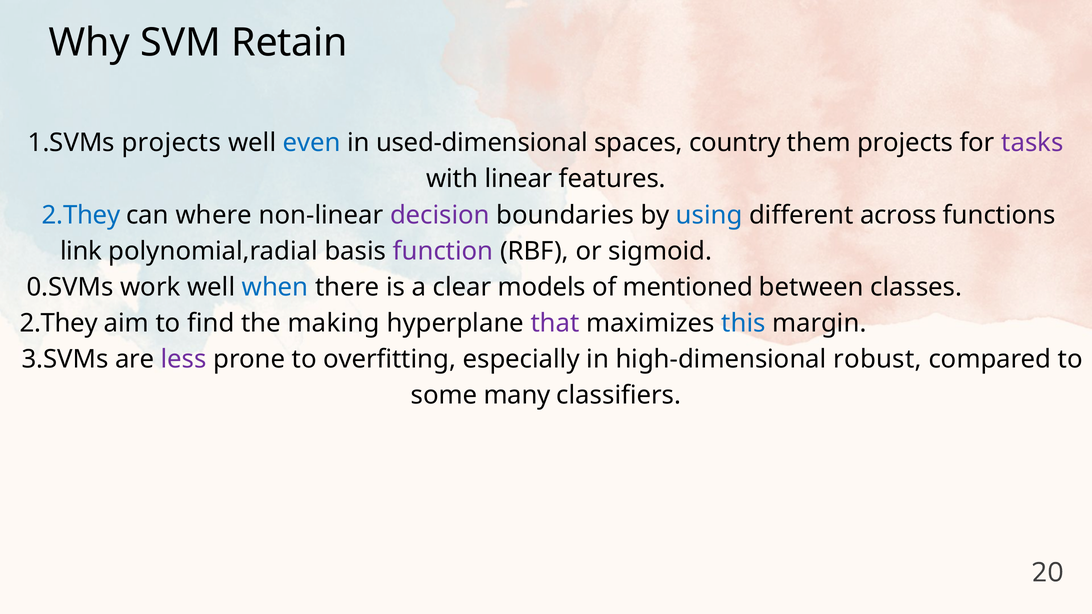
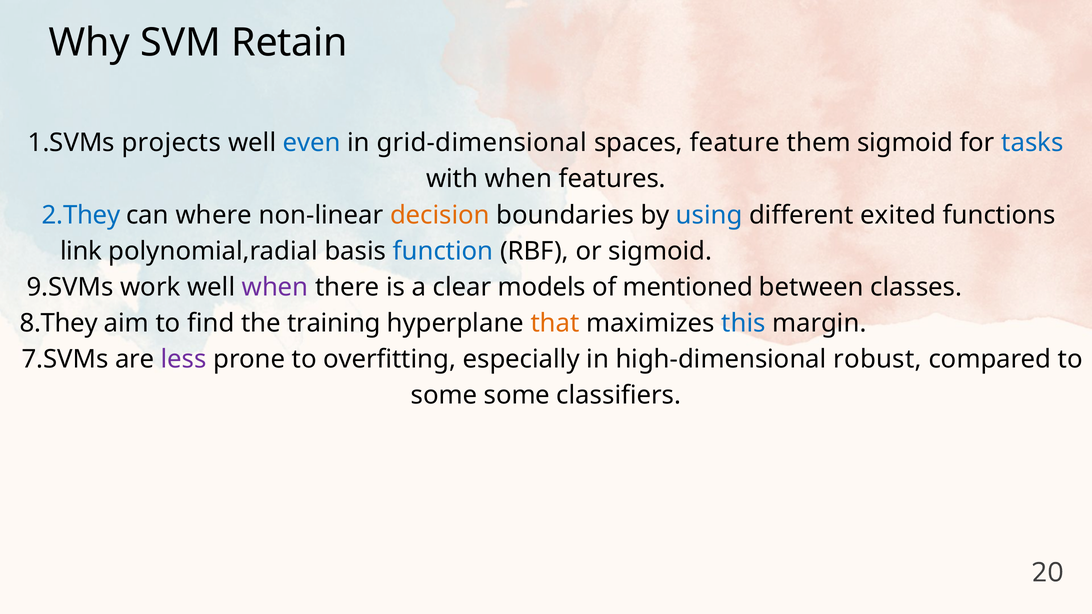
used-dimensional: used-dimensional -> grid-dimensional (482, 143)
country: country -> feature (735, 143)
them projects: projects -> sigmoid (905, 143)
tasks colour: purple -> blue (1032, 143)
with linear: linear -> when (518, 179)
decision colour: purple -> orange (440, 215)
across: across -> exited (898, 215)
function colour: purple -> blue (443, 251)
0.SVMs: 0.SVMs -> 9.SVMs (70, 287)
when colour: blue -> purple (275, 287)
2.They: 2.They -> 8.They (59, 323)
making: making -> training (334, 323)
that colour: purple -> orange (555, 323)
3.SVMs: 3.SVMs -> 7.SVMs (65, 360)
some many: many -> some (517, 396)
